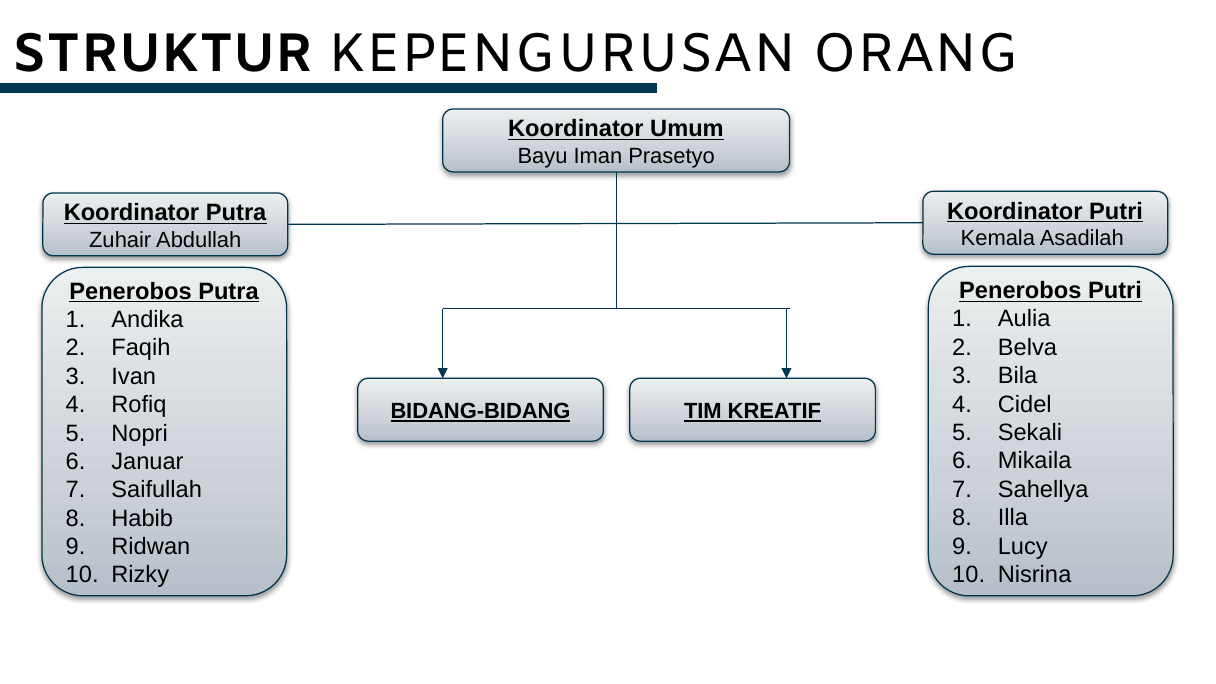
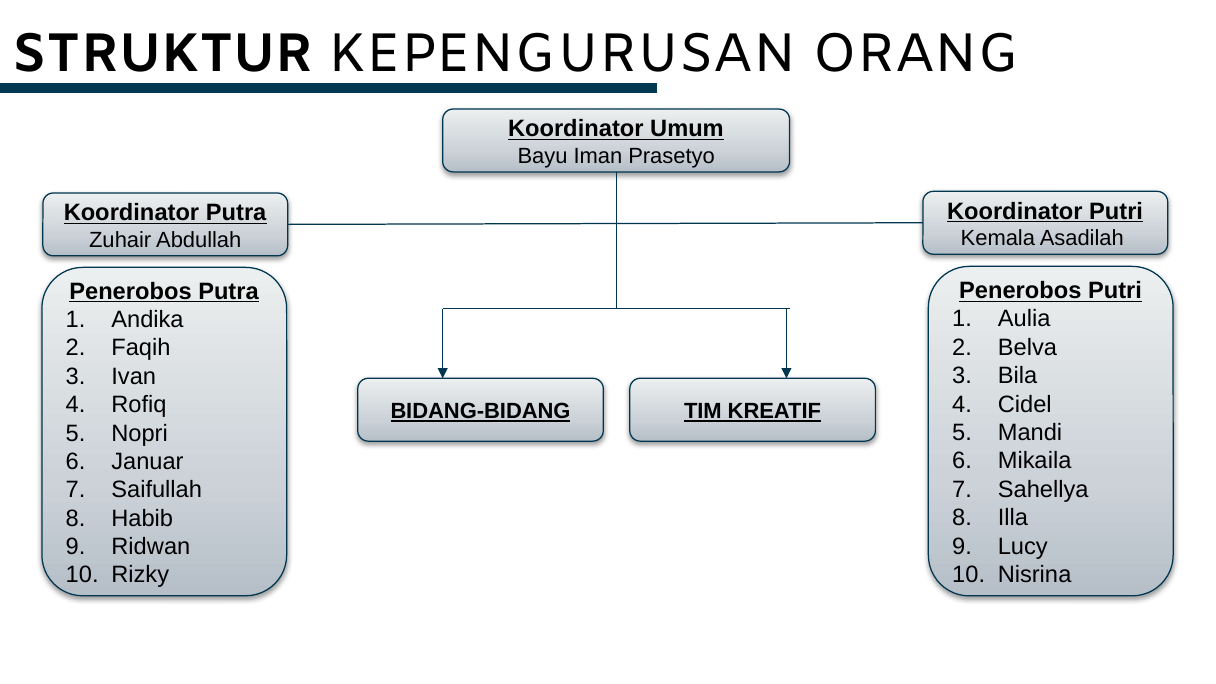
Sekali: Sekali -> Mandi (1030, 433)
